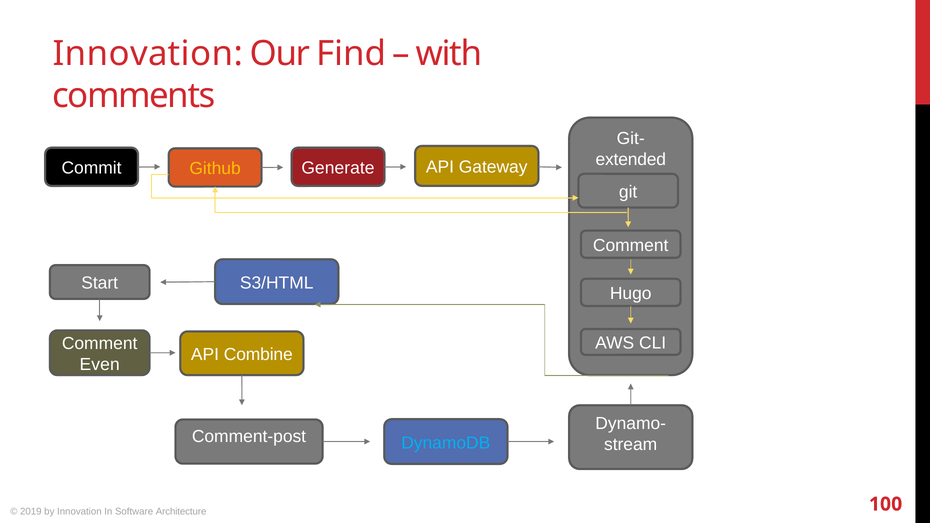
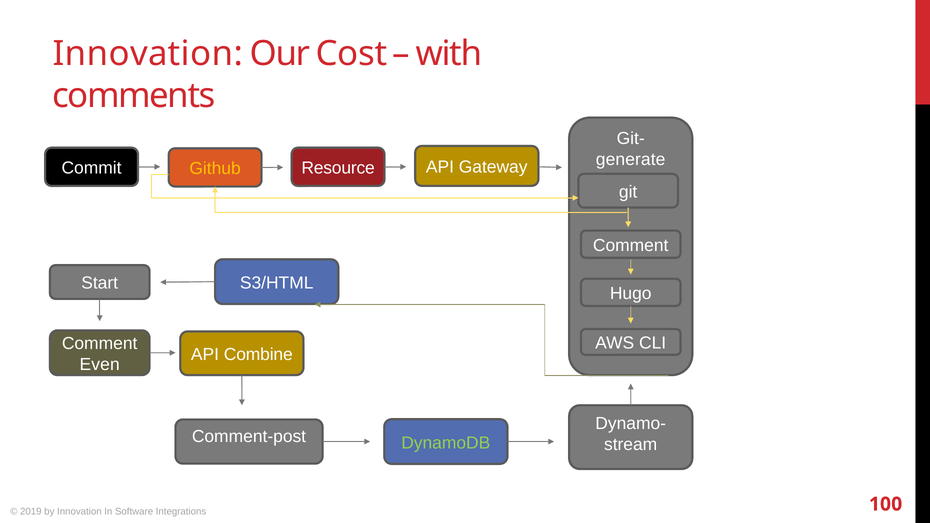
Find: Find -> Cost (351, 54)
extended: extended -> generate (631, 160)
Generate: Generate -> Resource (338, 168)
DynamoDB colour: light blue -> light green (446, 443)
Architecture: Architecture -> Integrations (181, 511)
